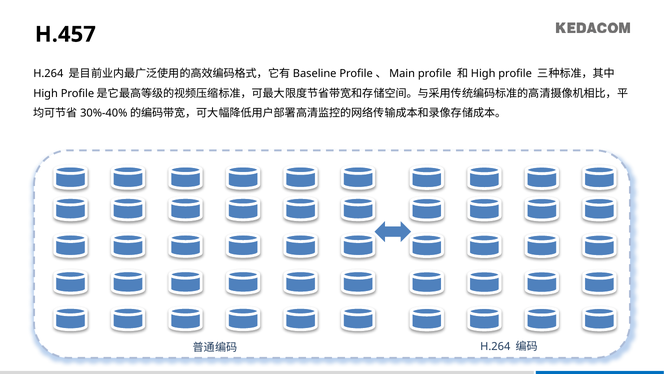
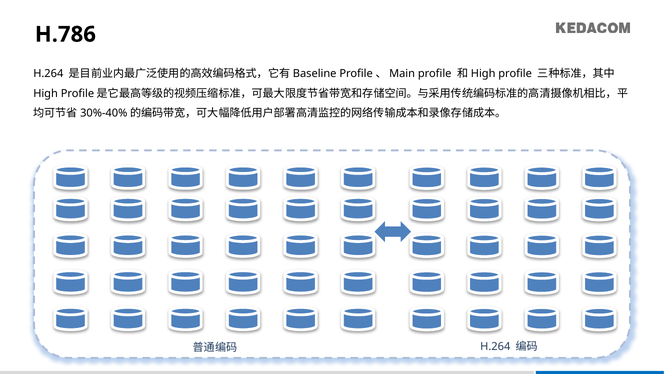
H.457: H.457 -> H.786 (65, 34)
